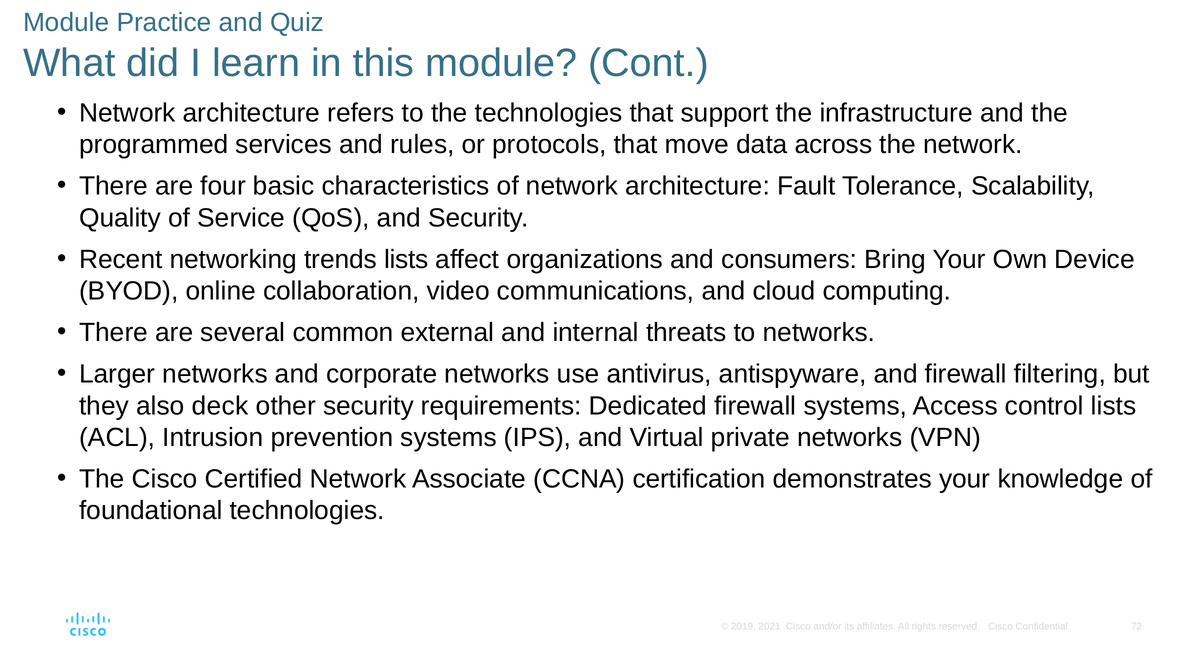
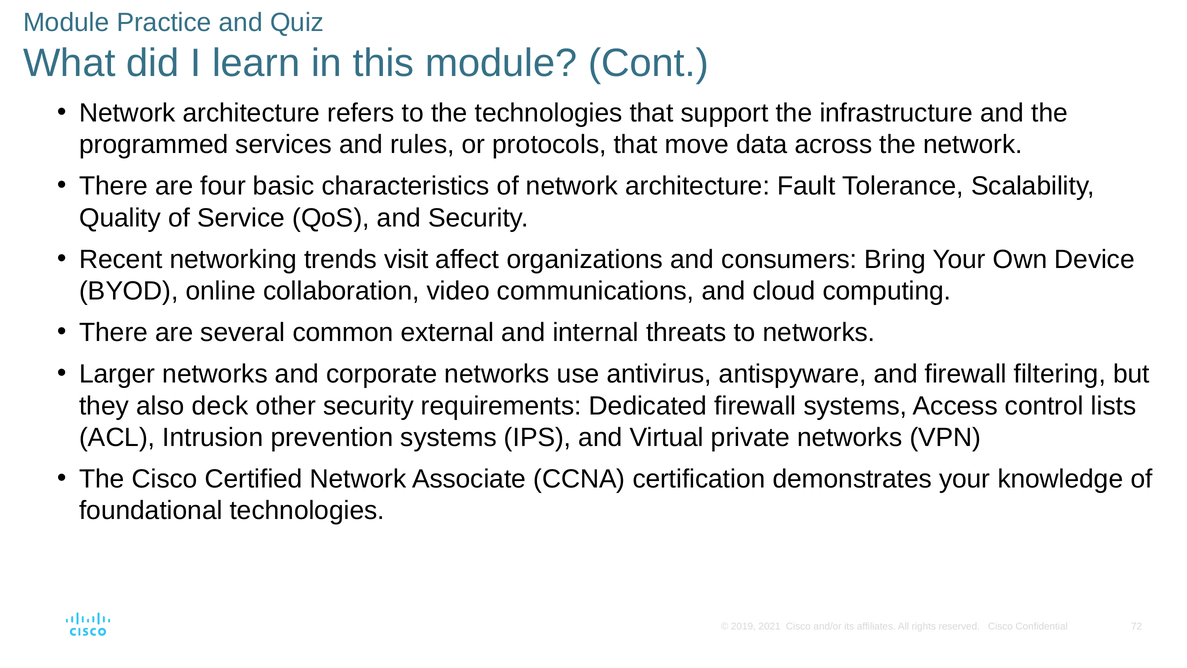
trends lists: lists -> visit (406, 259)
